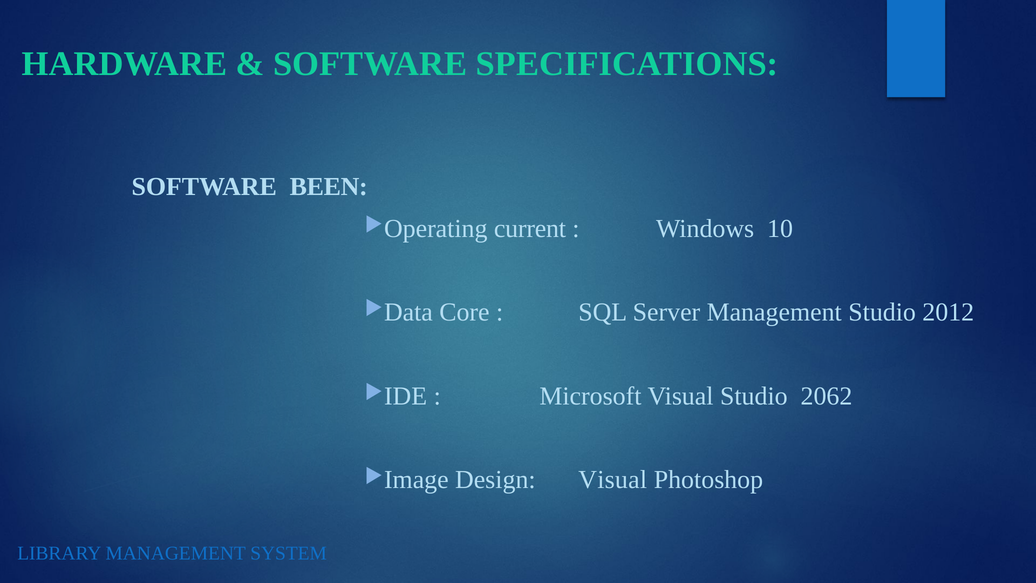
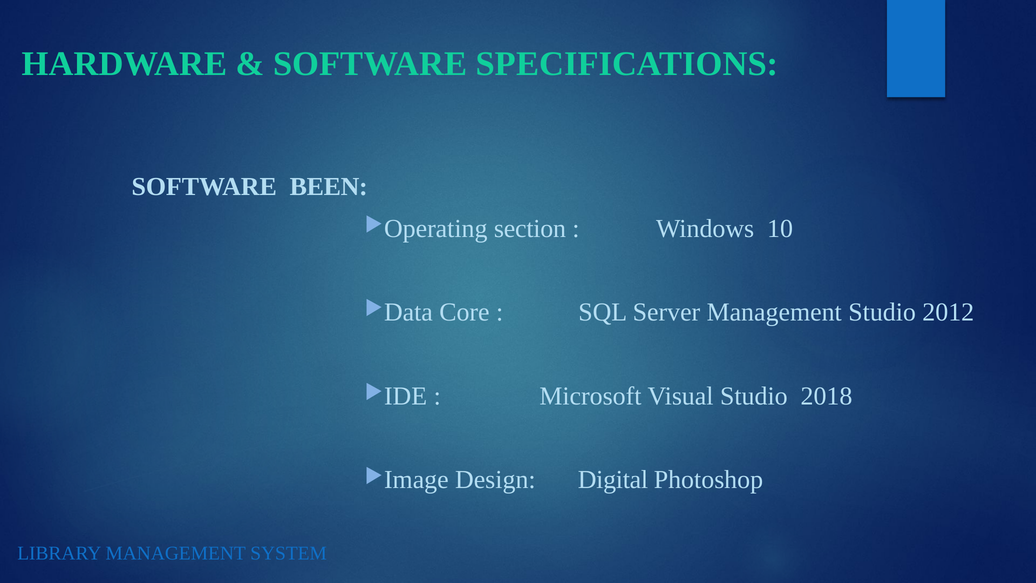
current: current -> section (530, 228)
2062: 2062 -> 2018 (826, 396)
Design Visual: Visual -> Digital (613, 480)
